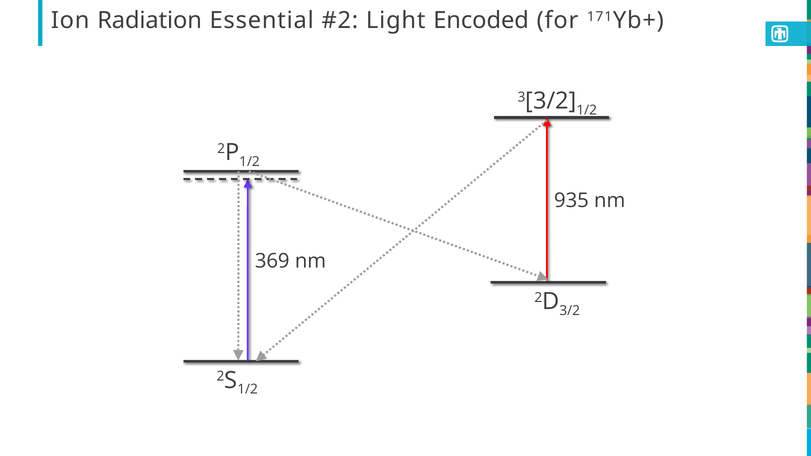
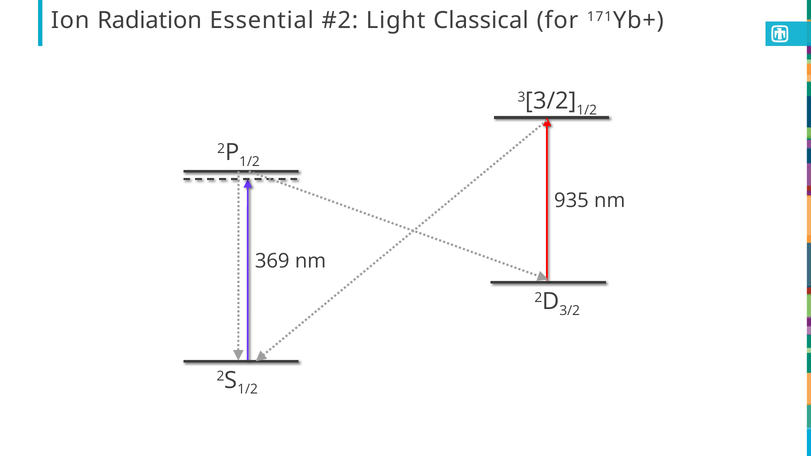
Encoded: Encoded -> Classical (481, 20)
